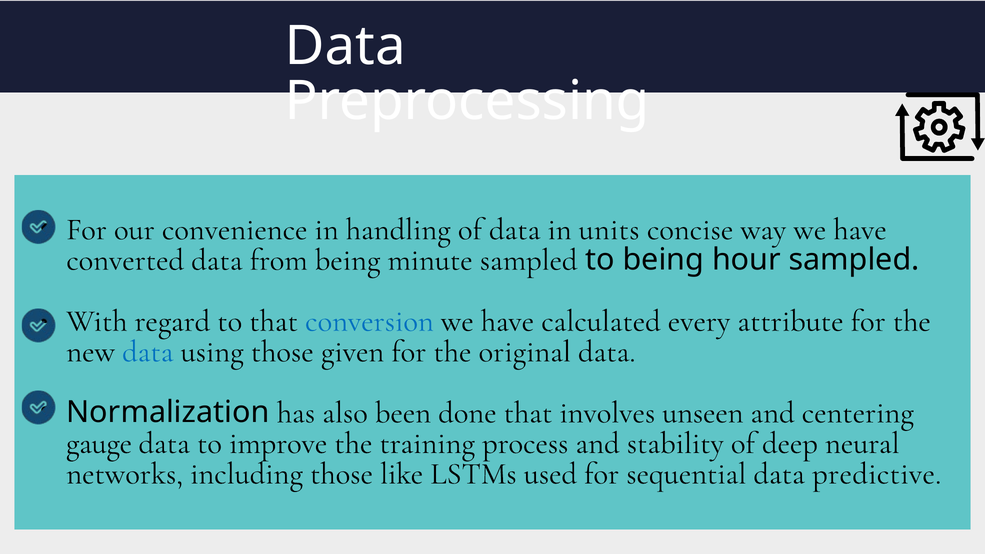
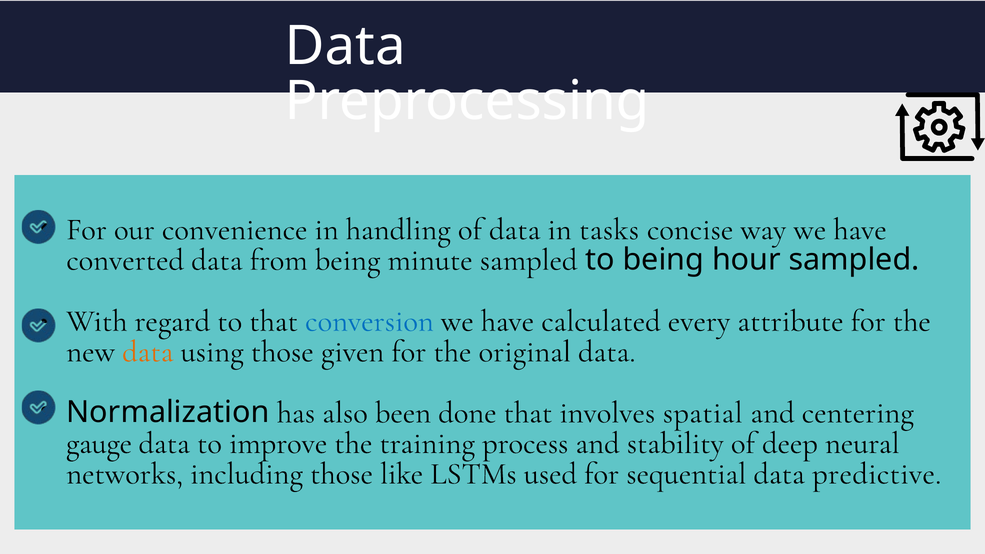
units: units -> tasks (609, 229)
data colour: blue -> orange (148, 351)
unseen: unseen -> spatial (703, 412)
